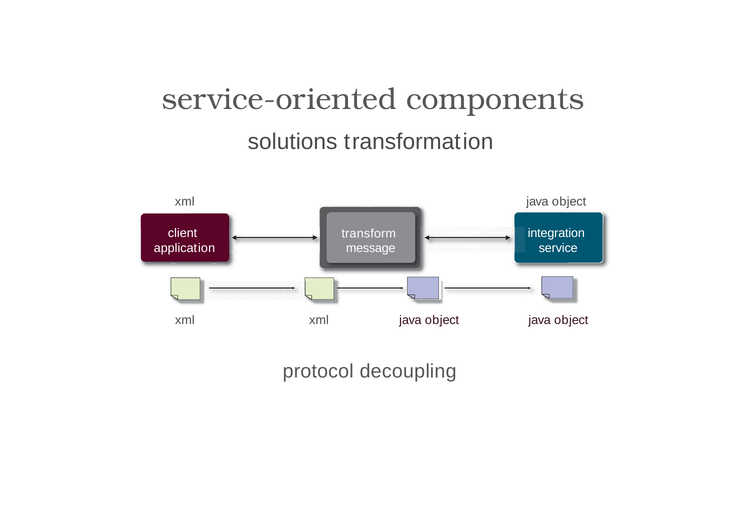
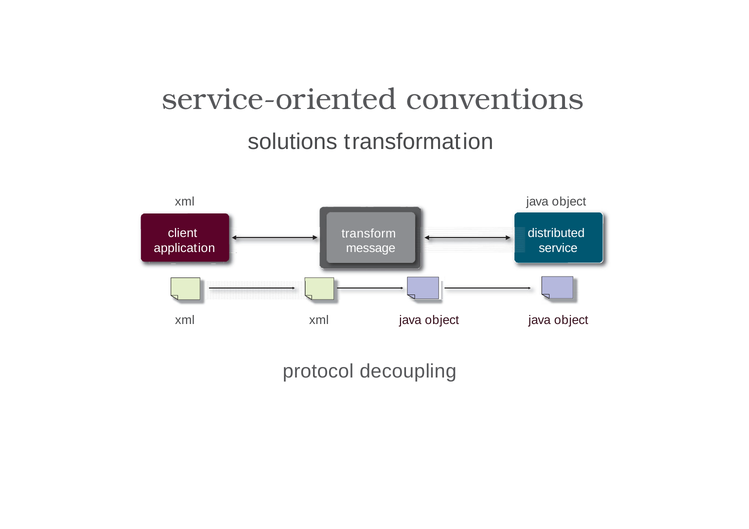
components: components -> conventions (495, 99)
integration: integration -> distributed (556, 233)
